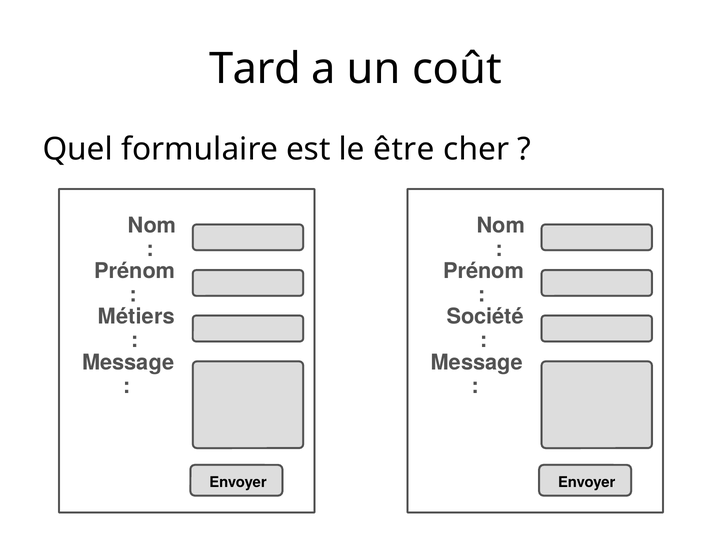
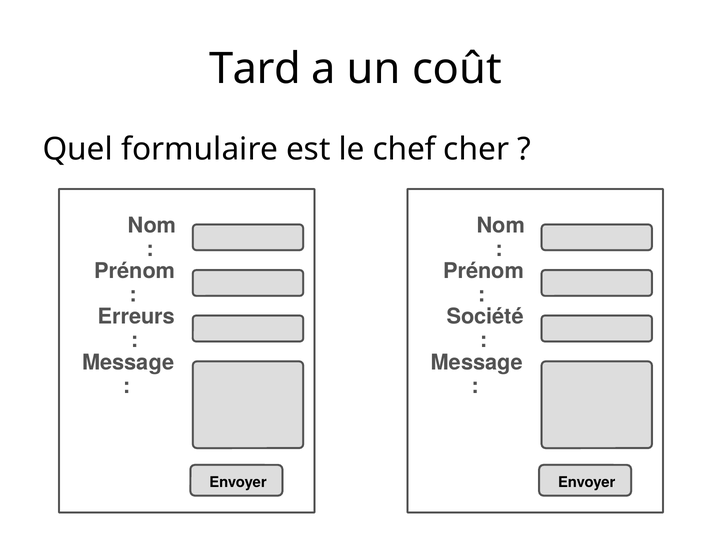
être: être -> chef (404, 149)
Métiers: Métiers -> Erreurs (136, 317)
